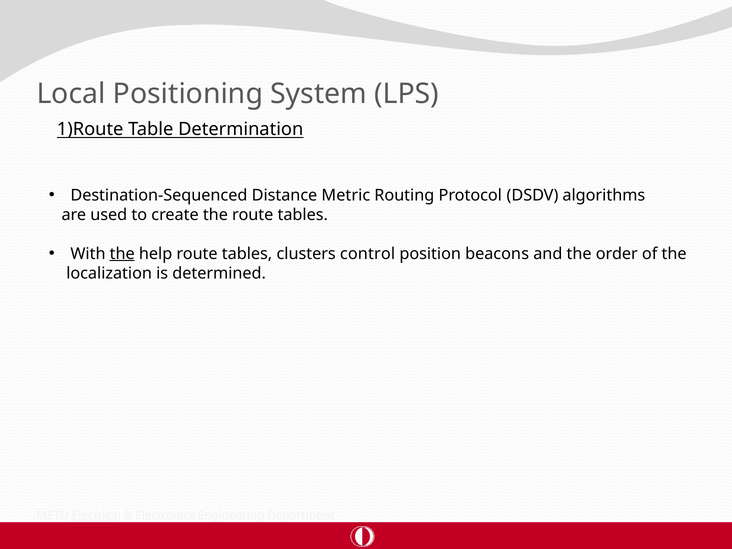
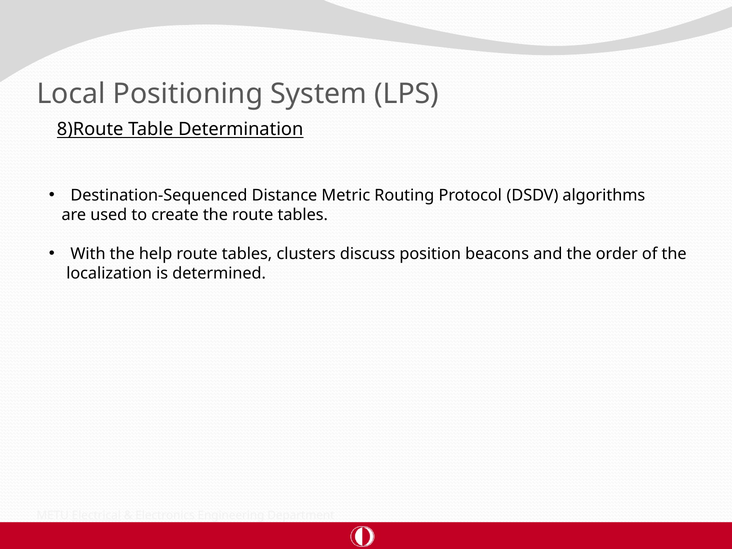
1)Route: 1)Route -> 8)Route (90, 129)
the underline: present -> none (122, 254)
control: control -> discuss (368, 254)
